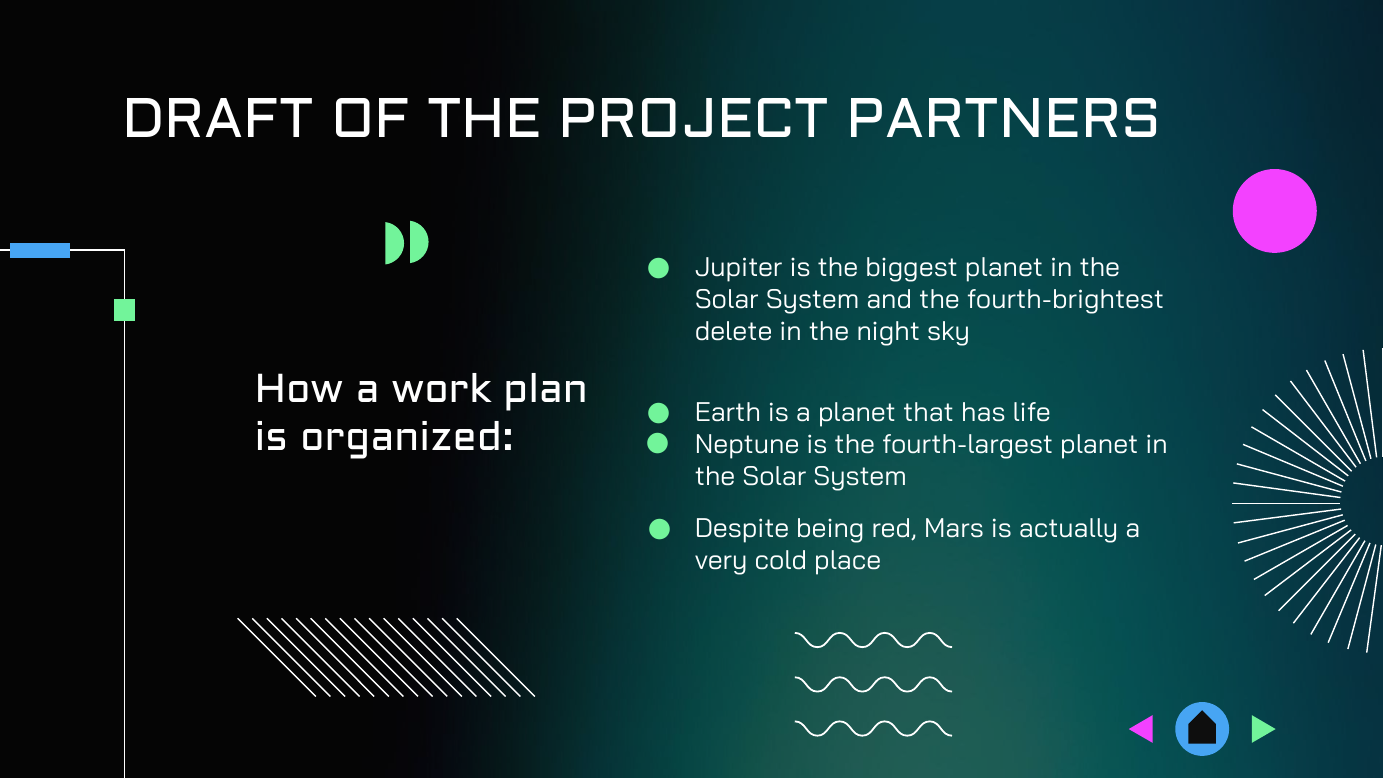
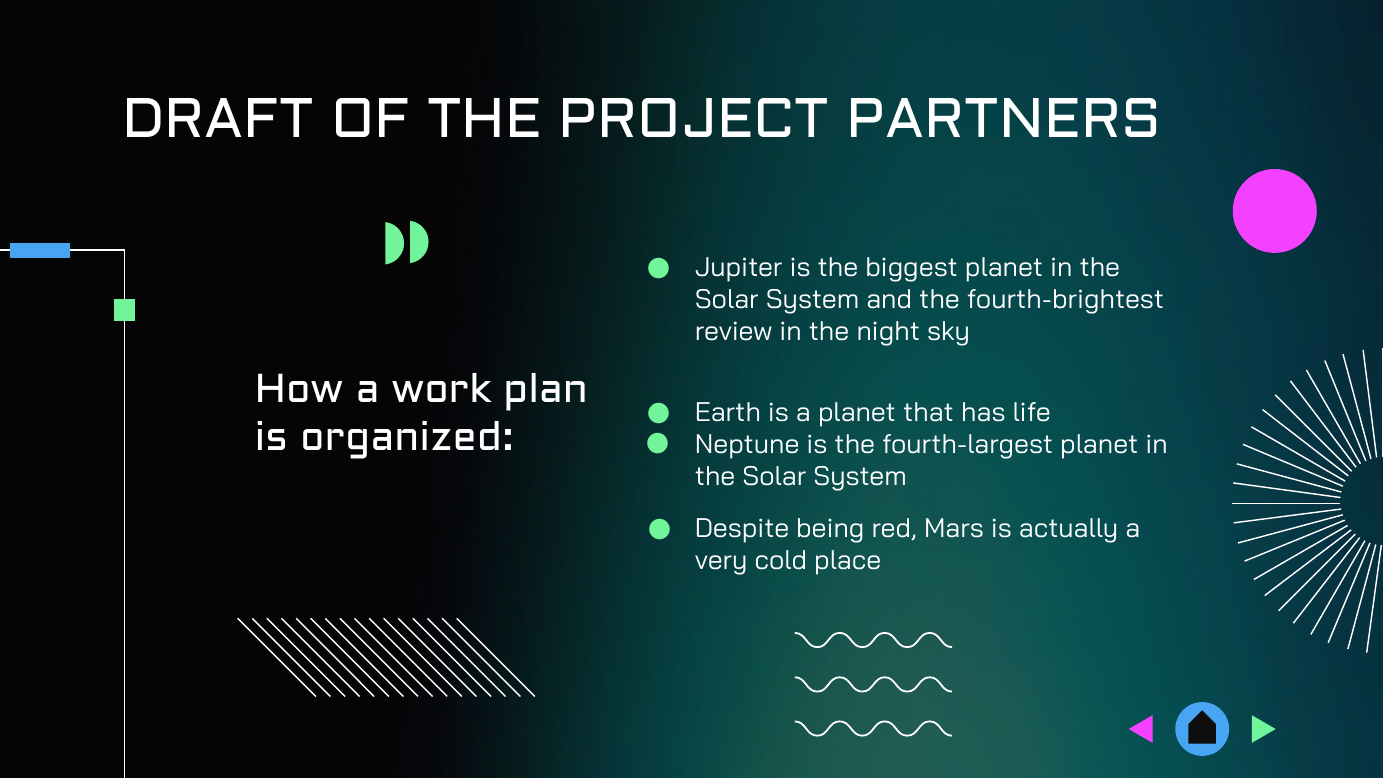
delete: delete -> review (734, 332)
